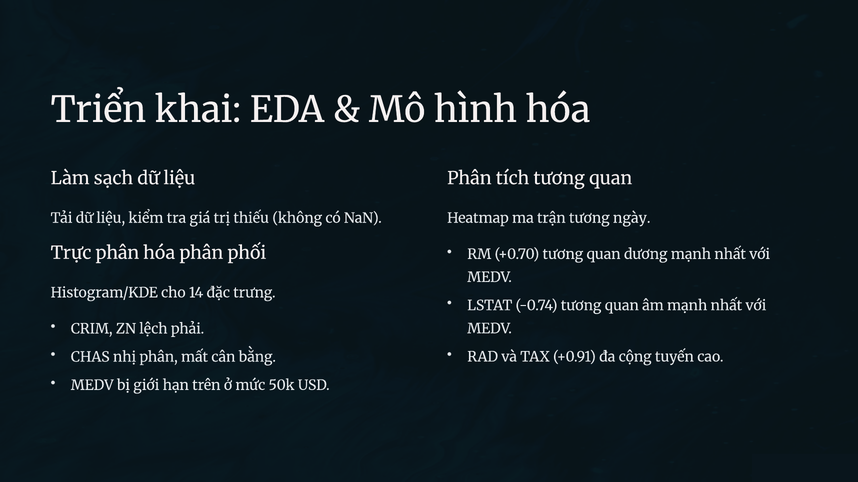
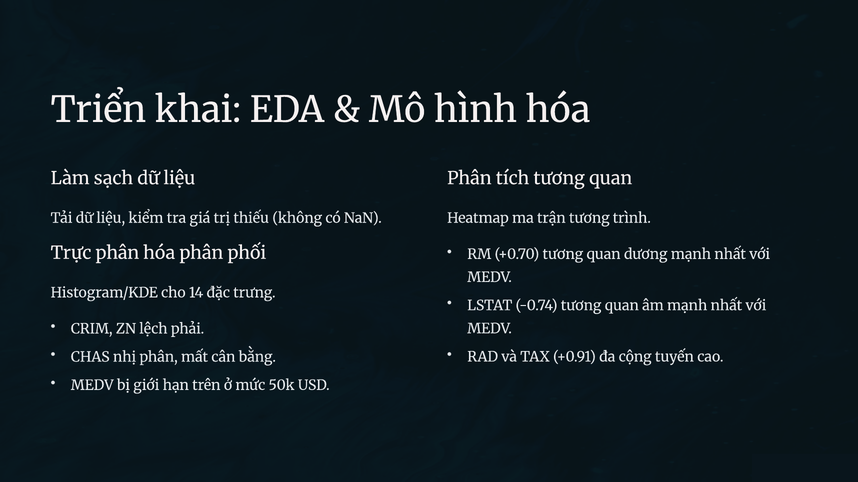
ngày: ngày -> trình (632, 218)
